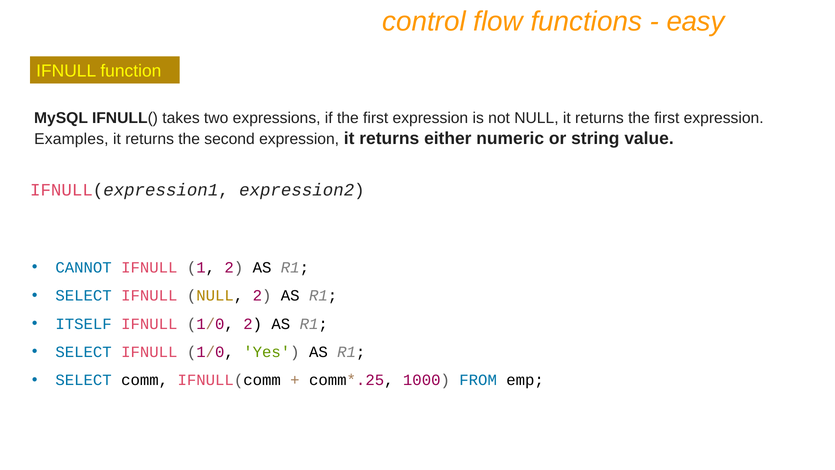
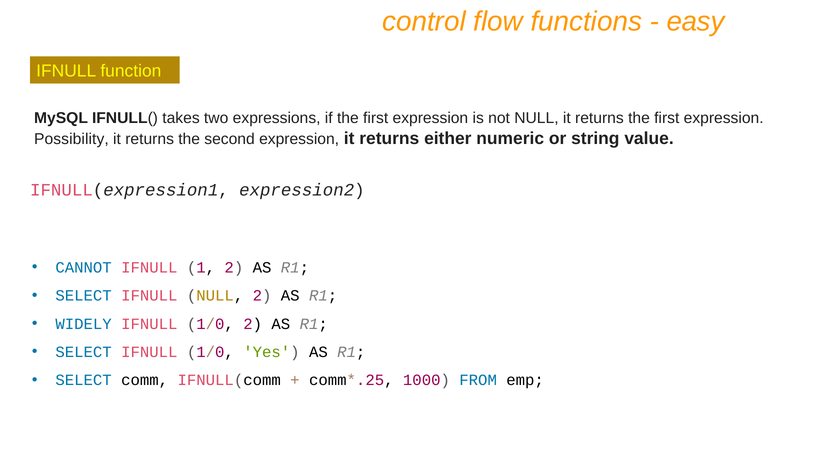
Examples: Examples -> Possibility (71, 139)
ITSELF: ITSELF -> WIDELY (84, 324)
